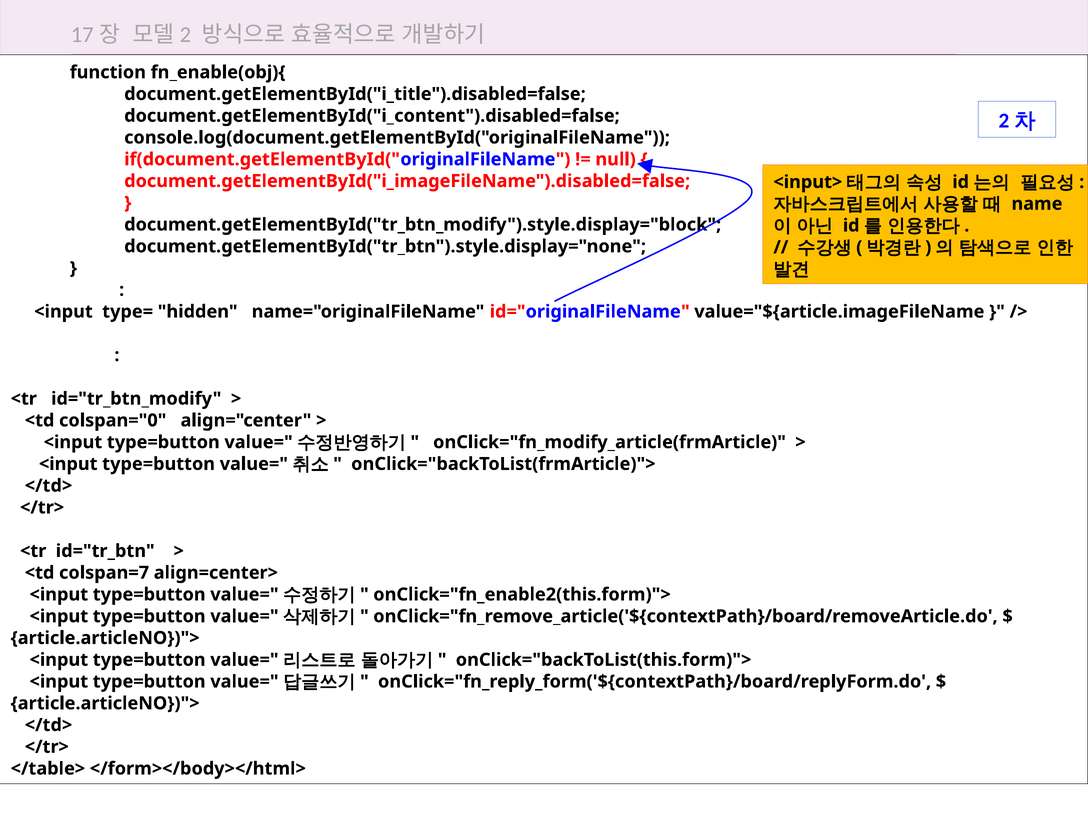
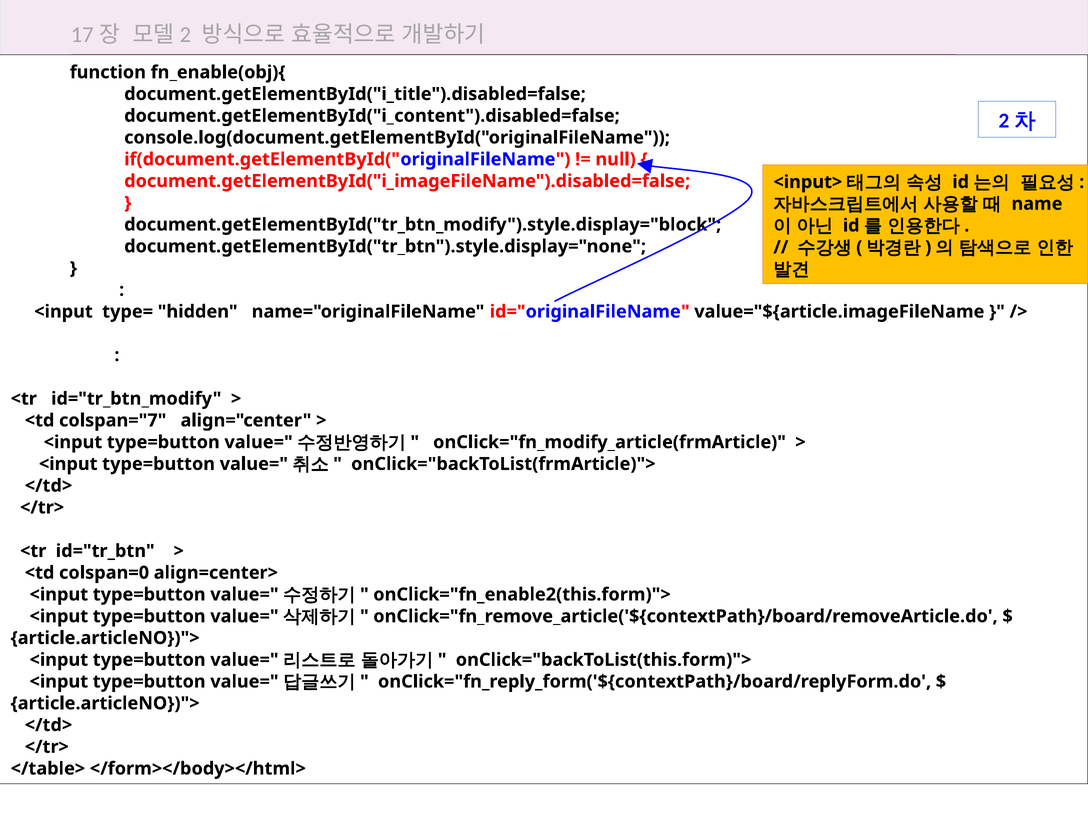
colspan="0: colspan="0 -> colspan="7 (113, 420)
colspan=7: colspan=7 -> colspan=0 (104, 573)
